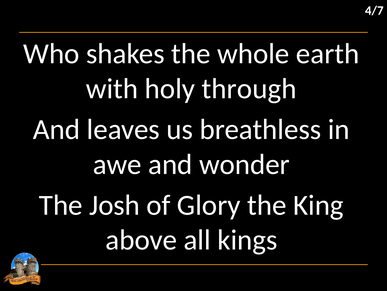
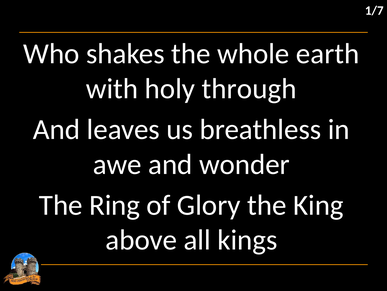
4/7: 4/7 -> 1/7 (374, 11)
Josh: Josh -> Ring (115, 205)
